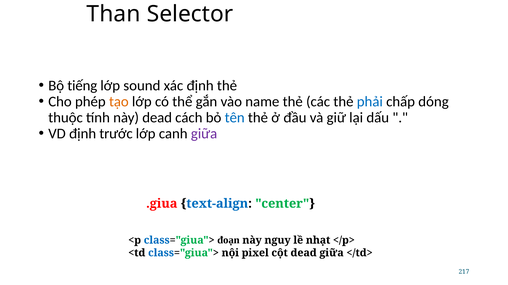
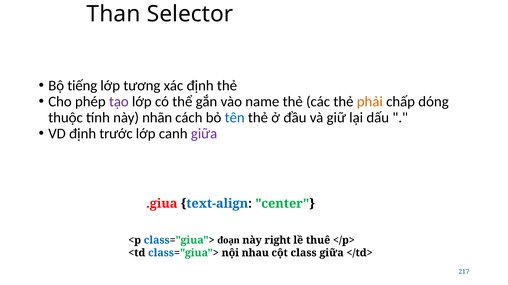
sound: sound -> tương (142, 86)
tạo colour: orange -> purple (119, 102)
phải colour: blue -> orange (370, 102)
này dead: dead -> nhãn (157, 118)
nguy: nguy -> right (278, 241)
nhạt: nhạt -> thuê (318, 241)
pixel: pixel -> nhau (255, 253)
cột dead: dead -> class (304, 253)
